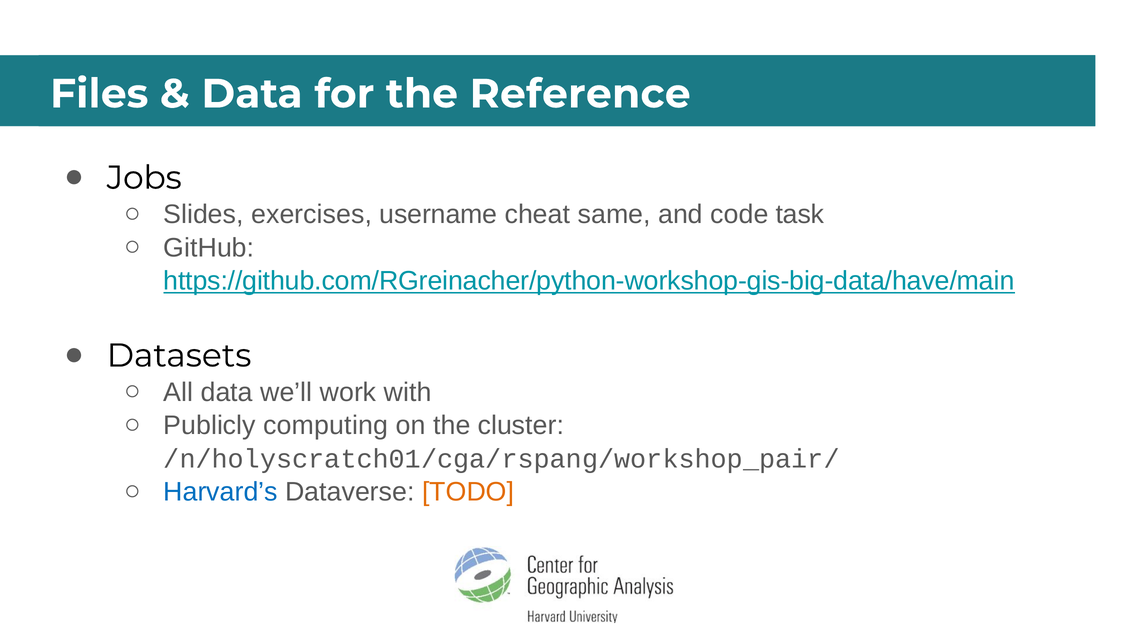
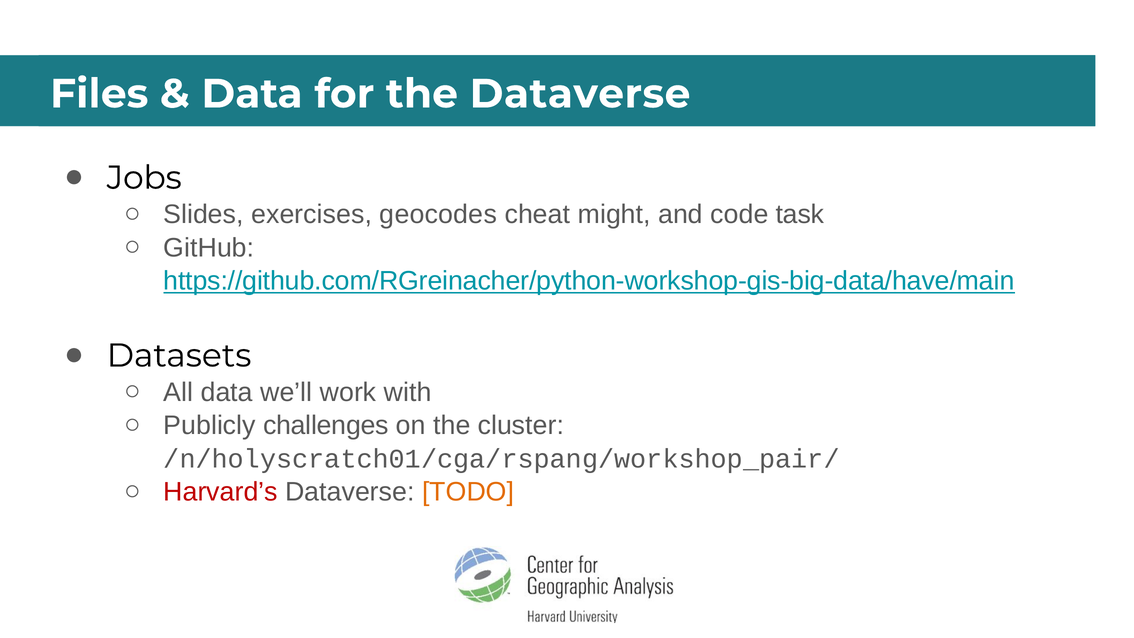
the Reference: Reference -> Dataverse (580, 94)
username: username -> geocodes (438, 214)
same: same -> might (614, 214)
computing: computing -> challenges (326, 425)
Harvard’s colour: blue -> red (221, 492)
